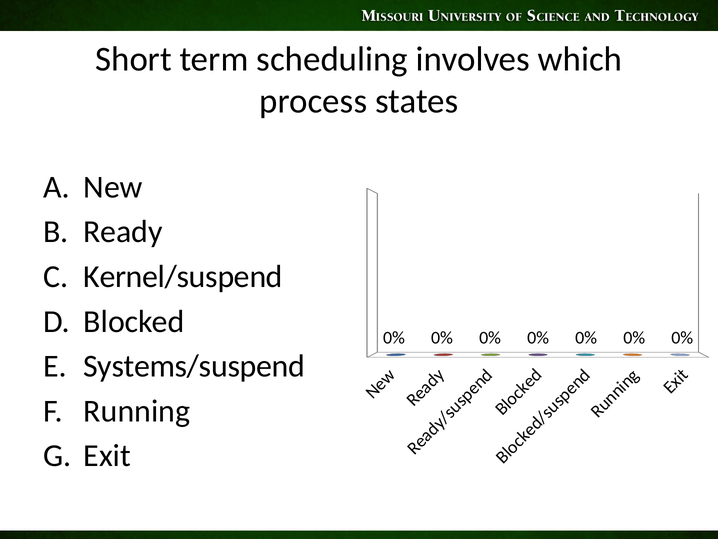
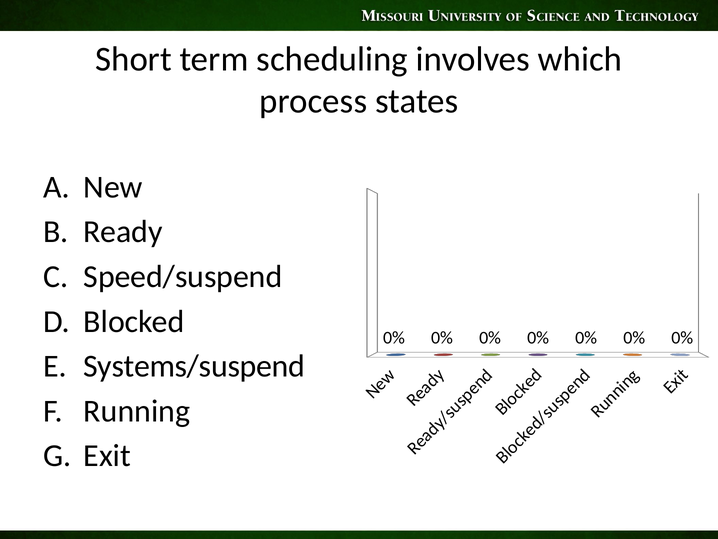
Kernel/suspend: Kernel/suspend -> Speed/suspend (183, 276)
